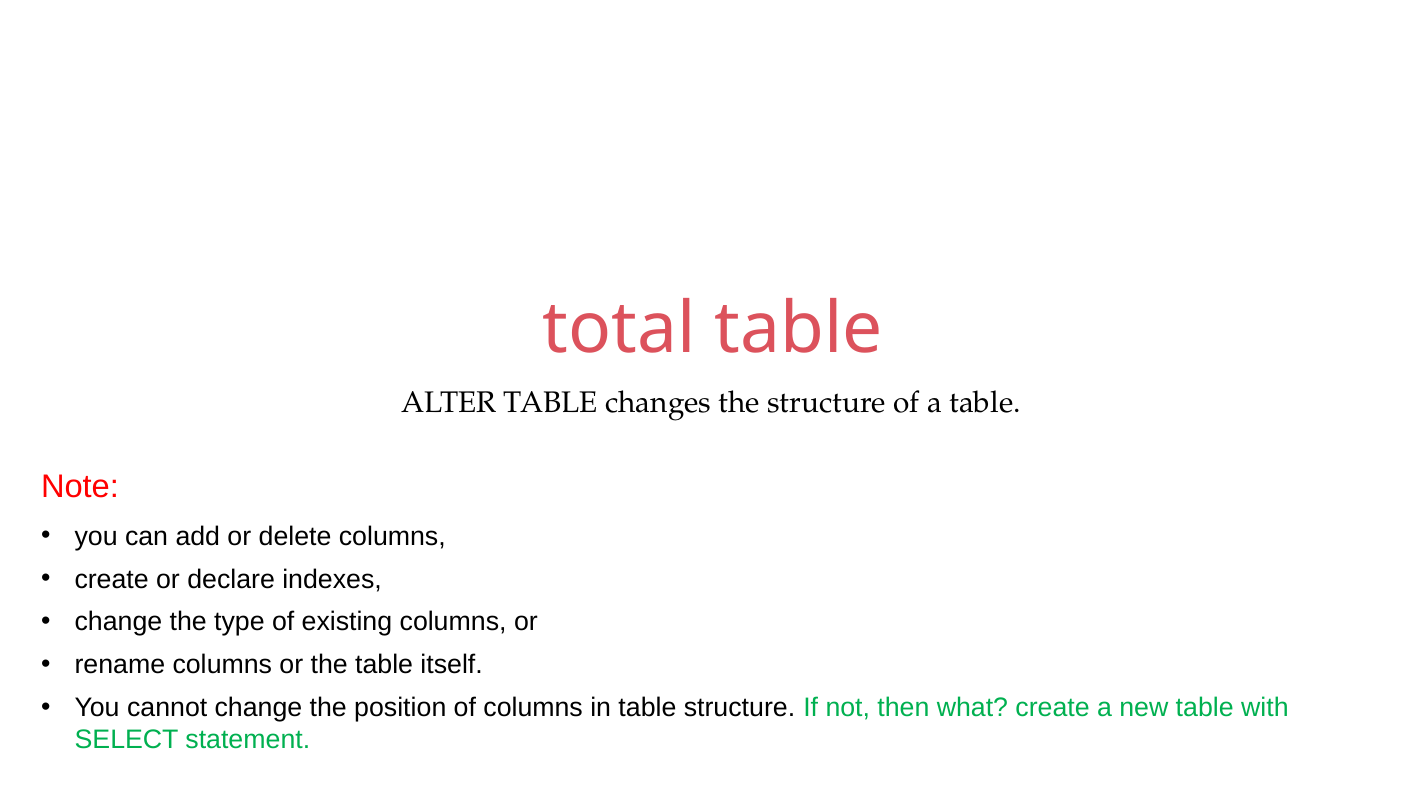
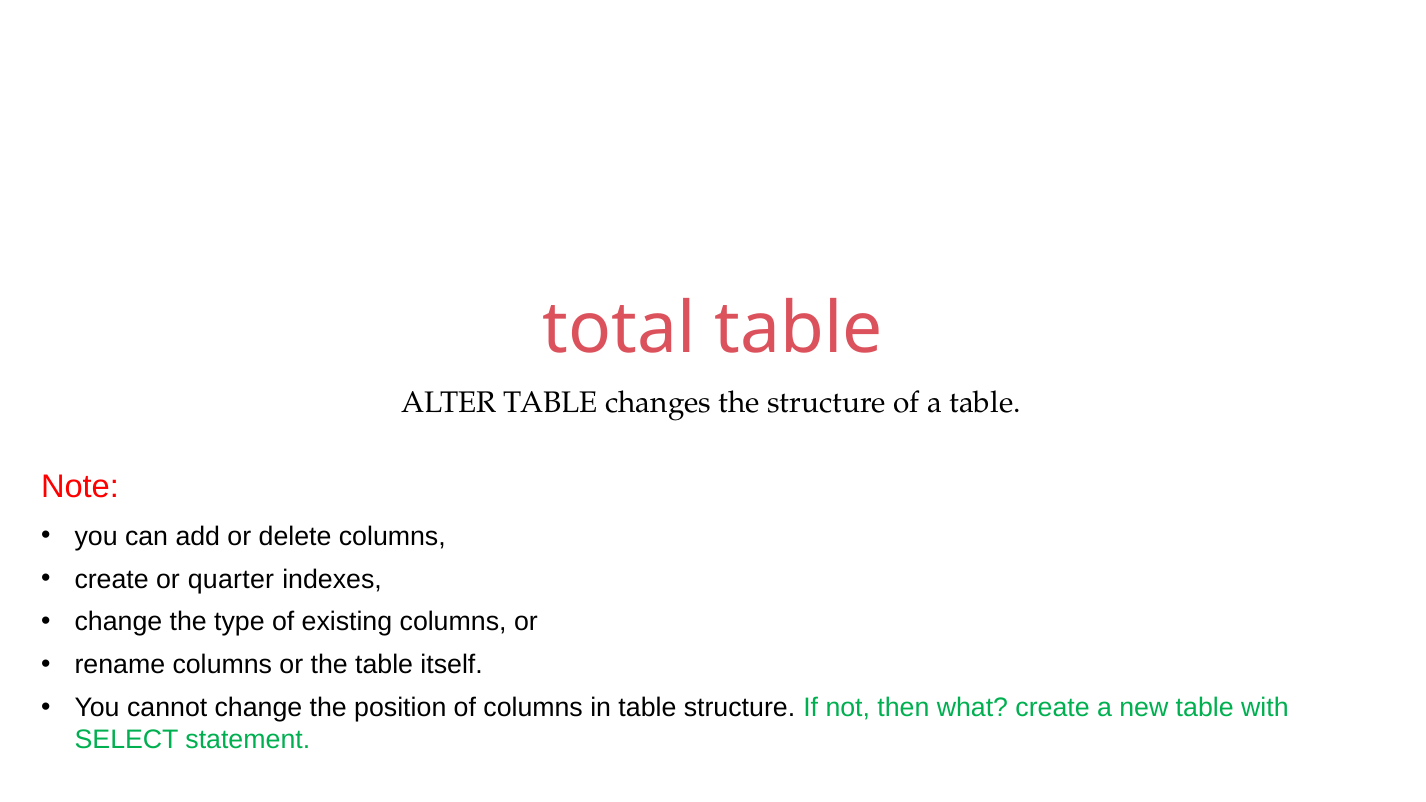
declare: declare -> quarter (231, 579)
